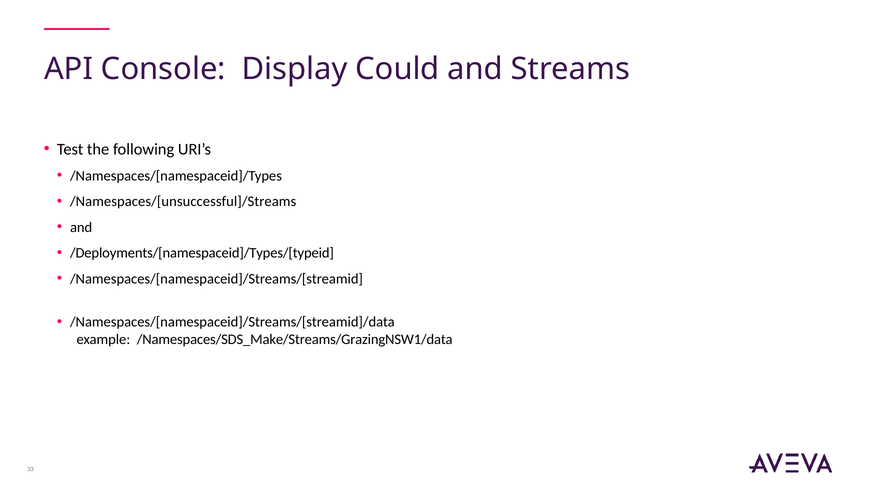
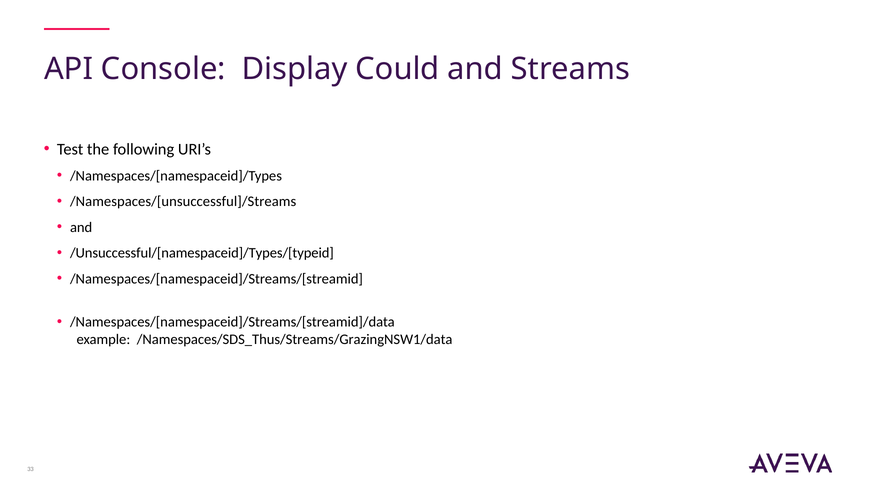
/Deployments/[namespaceid]/Types/[typeid: /Deployments/[namespaceid]/Types/[typeid -> /Unsuccessful/[namespaceid]/Types/[typeid (202, 253)
/Namespaces/SDS_Make/Streams/GrazingNSW1/data: /Namespaces/SDS_Make/Streams/GrazingNSW1/data -> /Namespaces/SDS_Thus/Streams/GrazingNSW1/data (295, 339)
